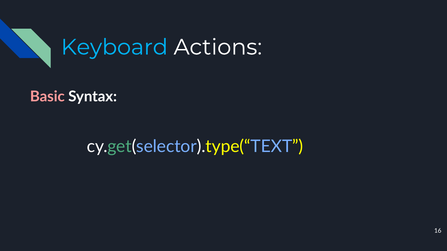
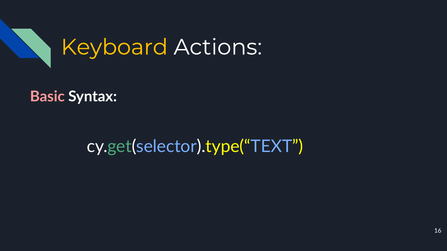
Keyboard colour: light blue -> yellow (114, 47)
